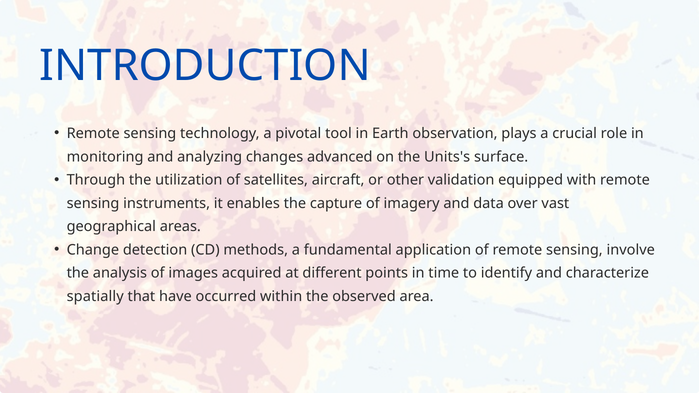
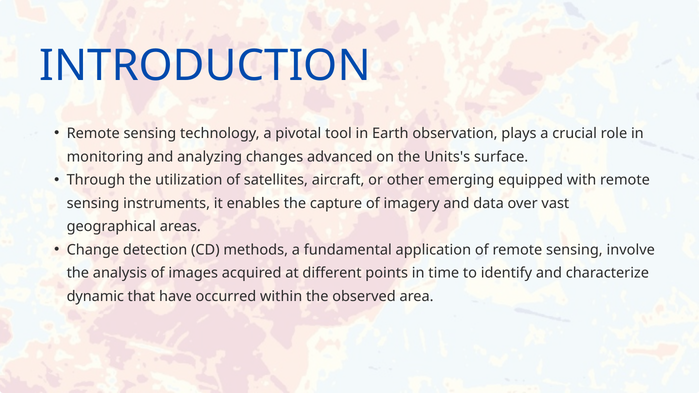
validation: validation -> emerging (461, 180)
spatially: spatially -> dynamic (95, 297)
